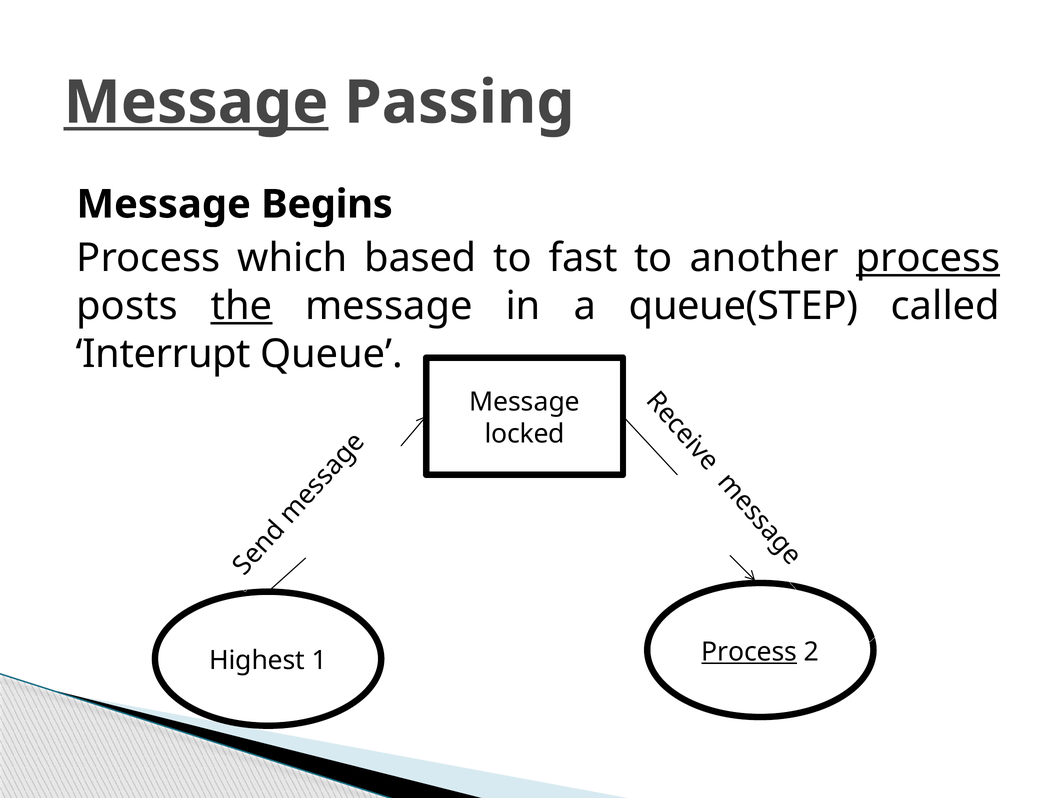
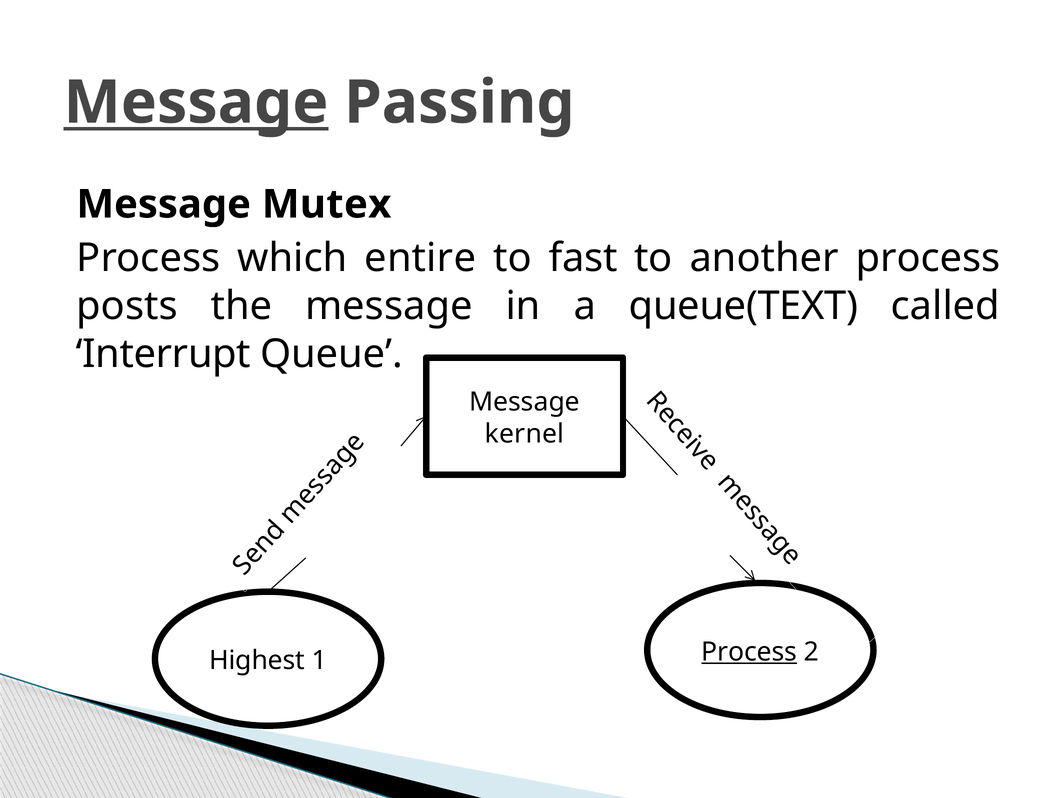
Begins: Begins -> Mutex (327, 204)
based: based -> entire (420, 258)
process underline: present -> none (928, 258)
the underline: present -> none (241, 306)
queue(STEP: queue(STEP -> queue(TEXT (744, 306)
locked: locked -> kernel (525, 434)
